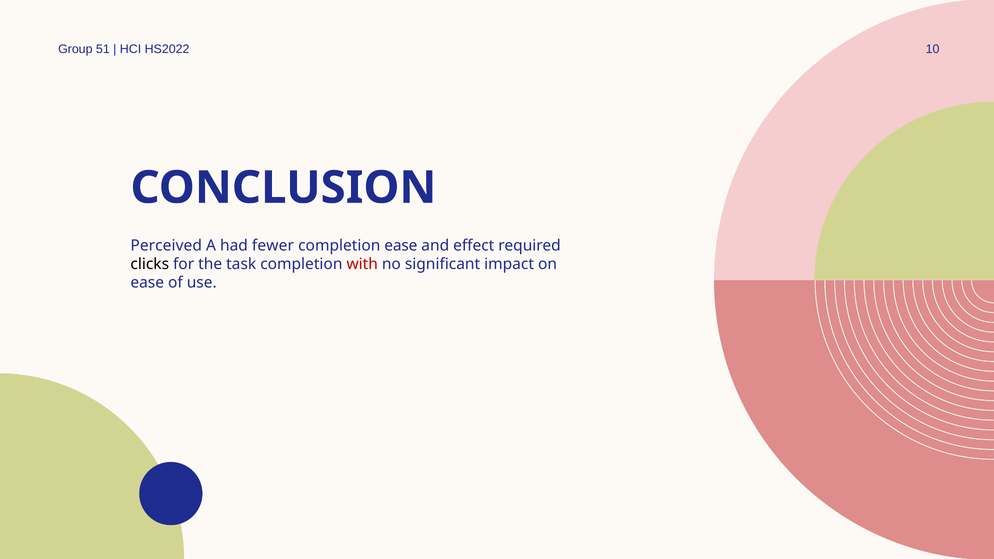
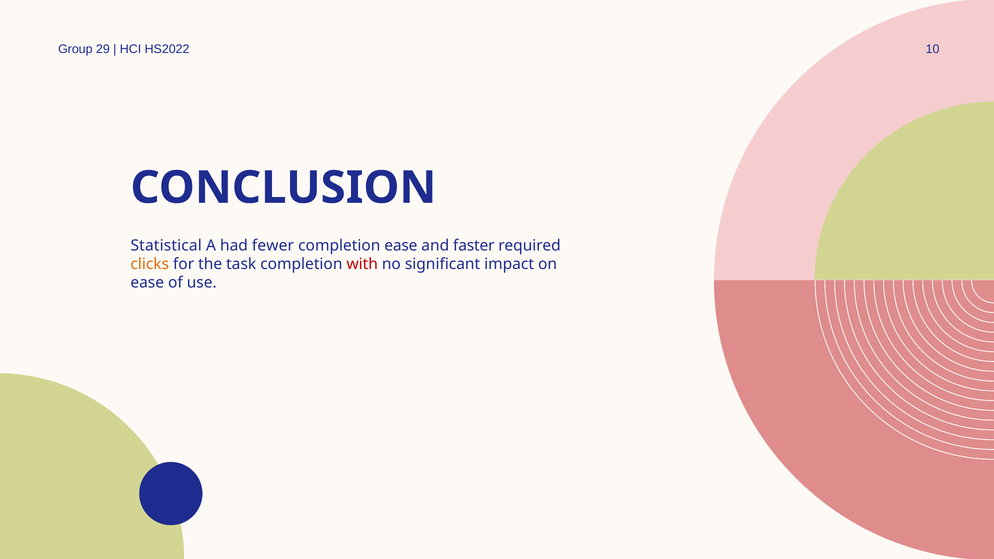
51: 51 -> 29 (103, 49)
Perceived: Perceived -> Statistical (166, 245)
effect: effect -> faster (474, 245)
clicks colour: black -> orange (150, 264)
